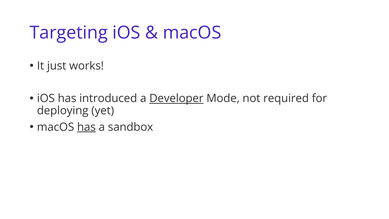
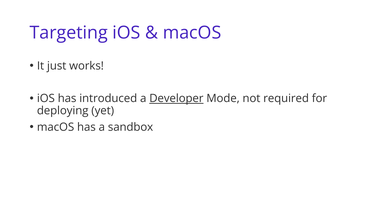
has underline: present -> none (86, 127)
